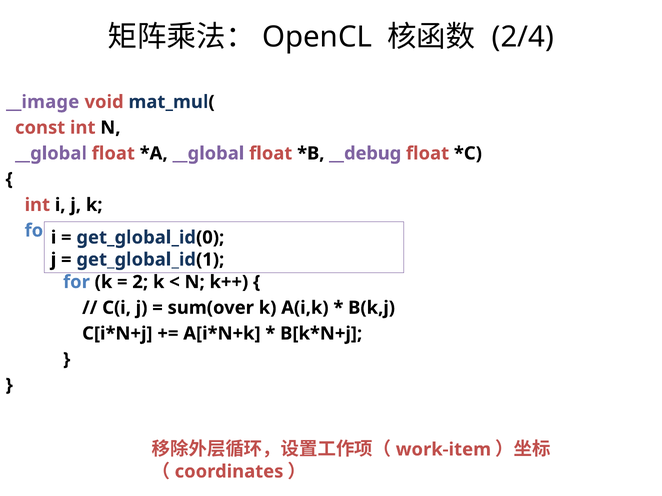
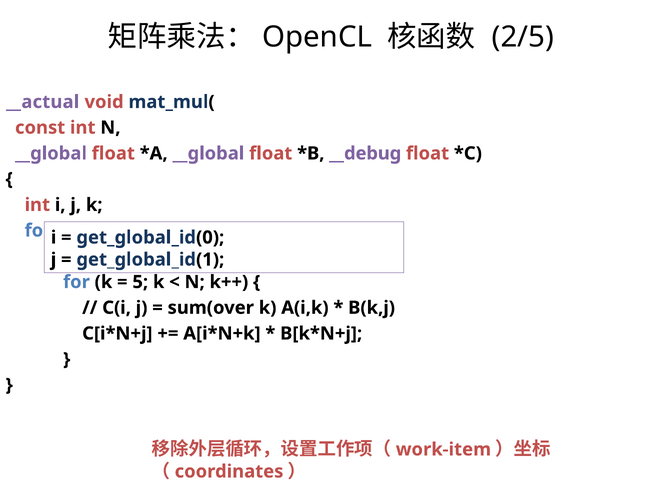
2/4: 2/4 -> 2/5 (523, 37)
__image: __image -> __actual (43, 102)
2: 2 -> 5 (140, 282)
